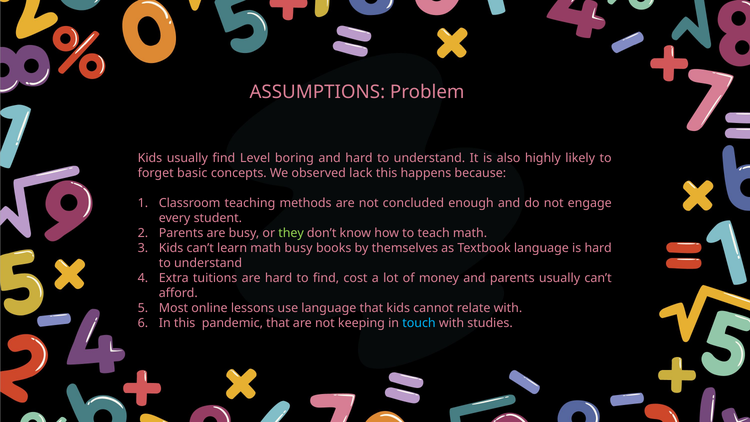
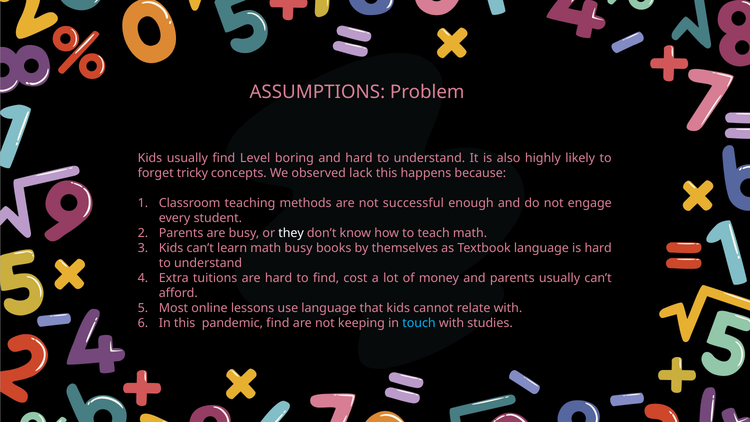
basic: basic -> tricky (192, 173)
concluded: concluded -> successful (413, 203)
they colour: light green -> white (291, 233)
pandemic that: that -> find (278, 323)
